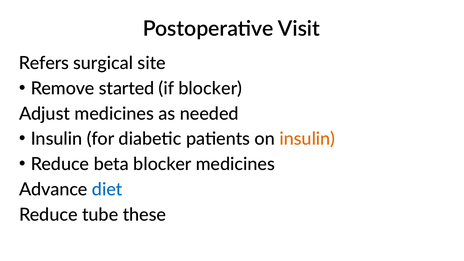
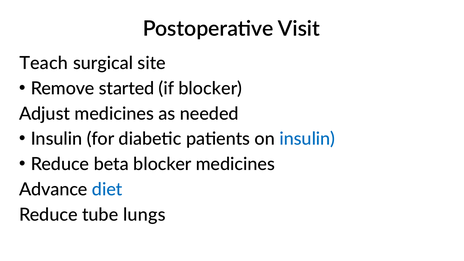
Refers: Refers -> Teach (44, 63)
insulin colour: orange -> blue (307, 139)
these: these -> lungs (144, 215)
